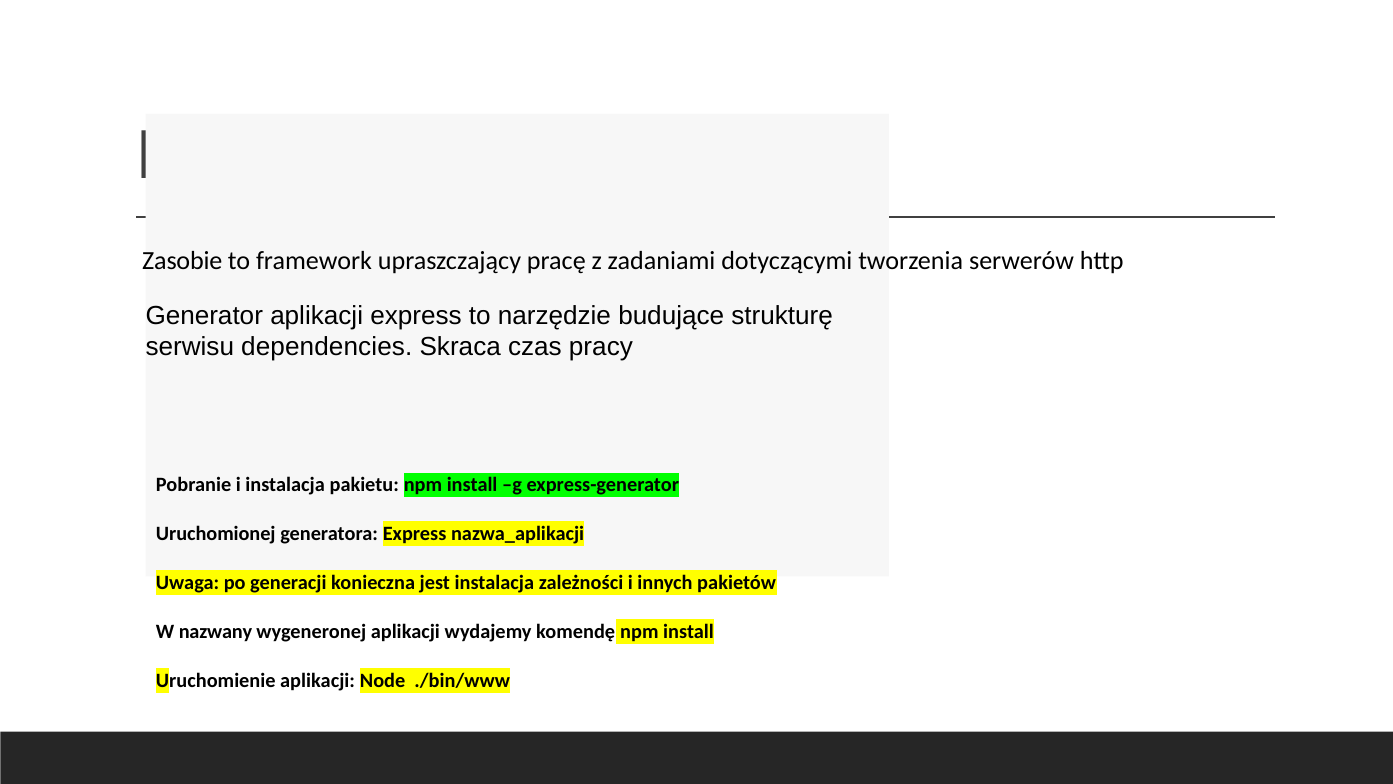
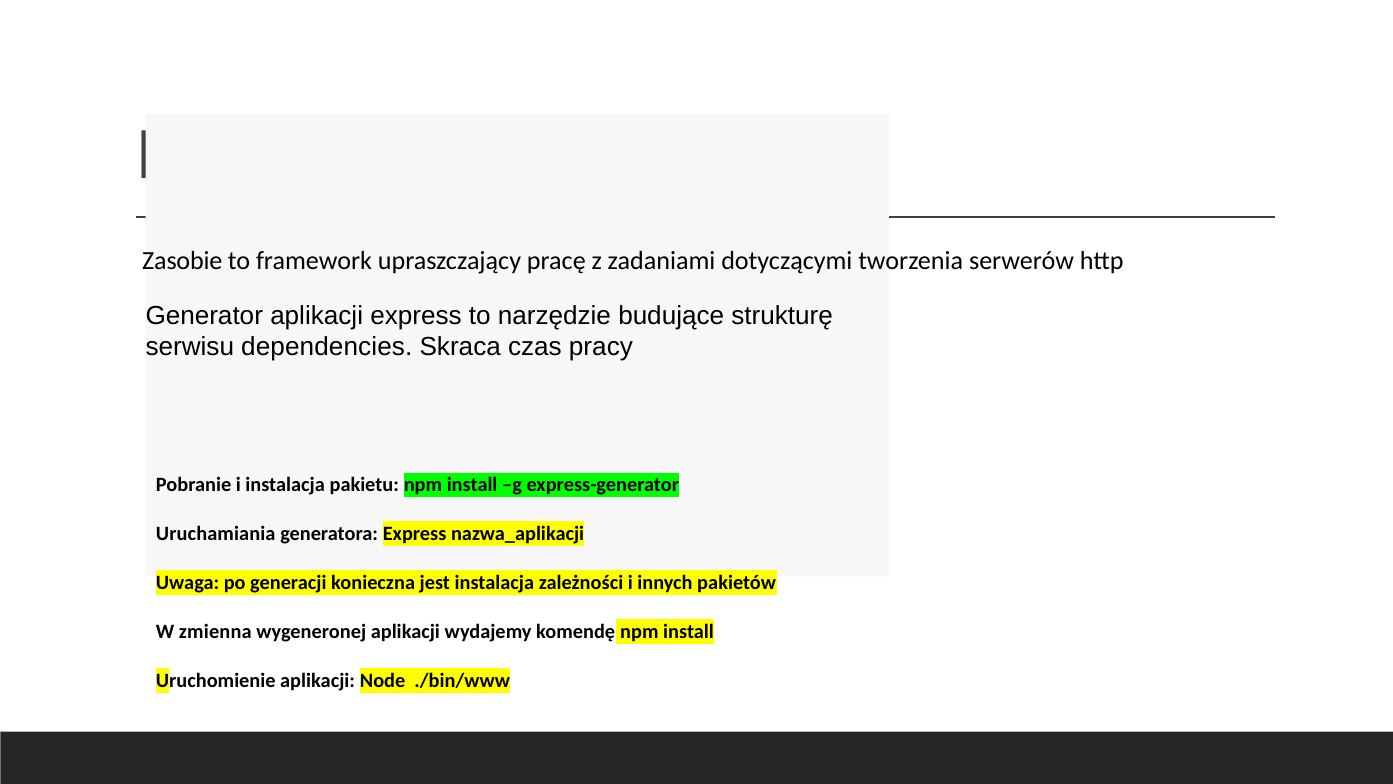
Uruchomionej: Uruchomionej -> Uruchamiania (216, 534)
nazwany: nazwany -> zmienna (215, 631)
